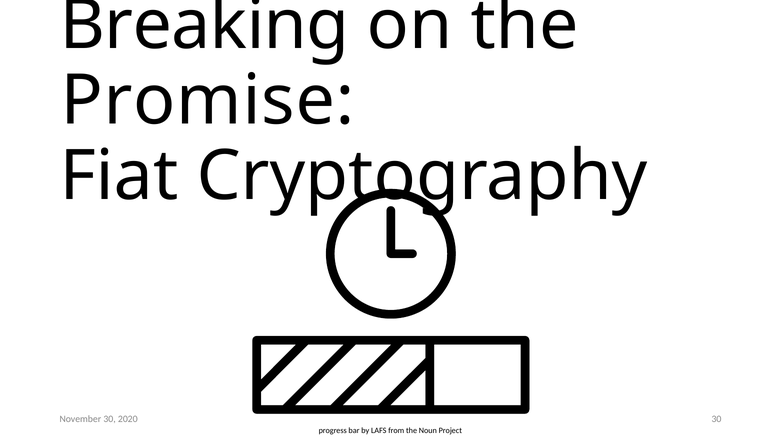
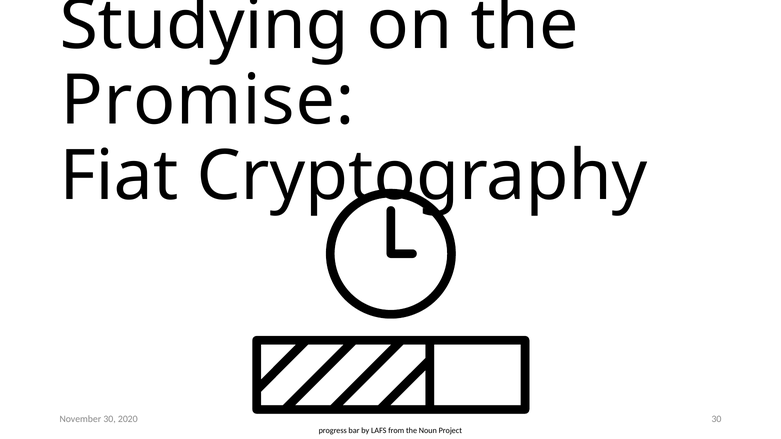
Breaking: Breaking -> Studying (204, 25)
